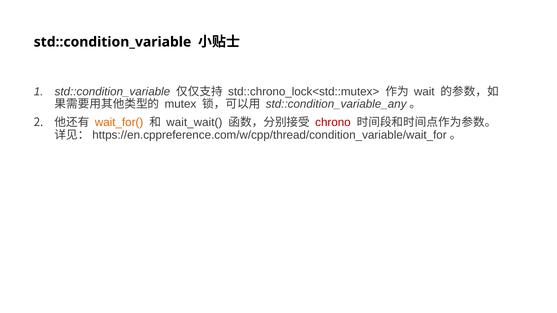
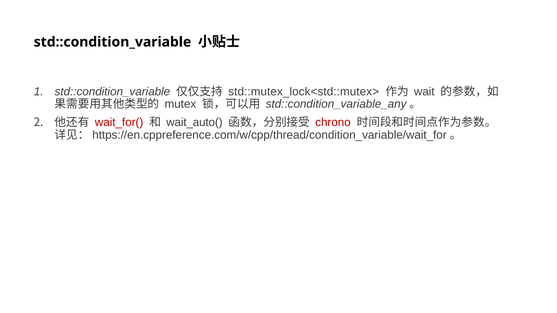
std::chrono_lock<std::mutex>: std::chrono_lock<std::mutex> -> std::mutex_lock<std::mutex> (304, 92)
wait_for( colour: orange -> red (119, 123)
wait_wait(: wait_wait( -> wait_auto( (194, 123)
